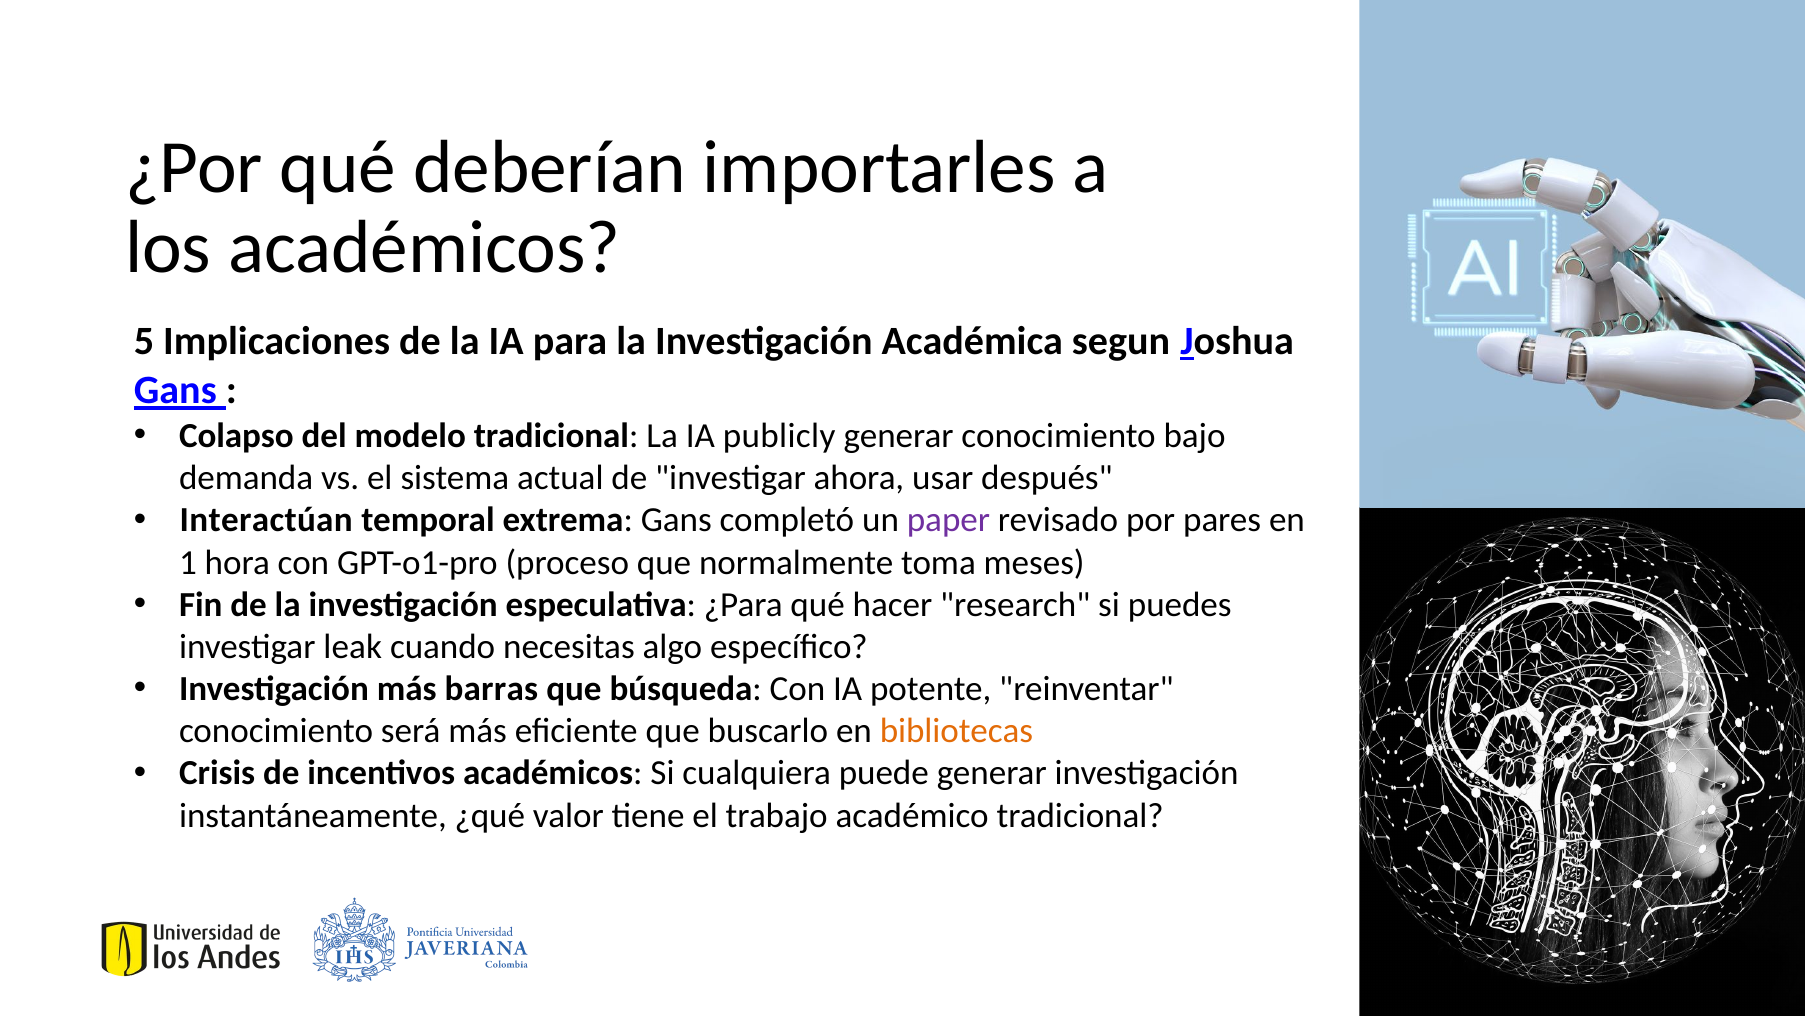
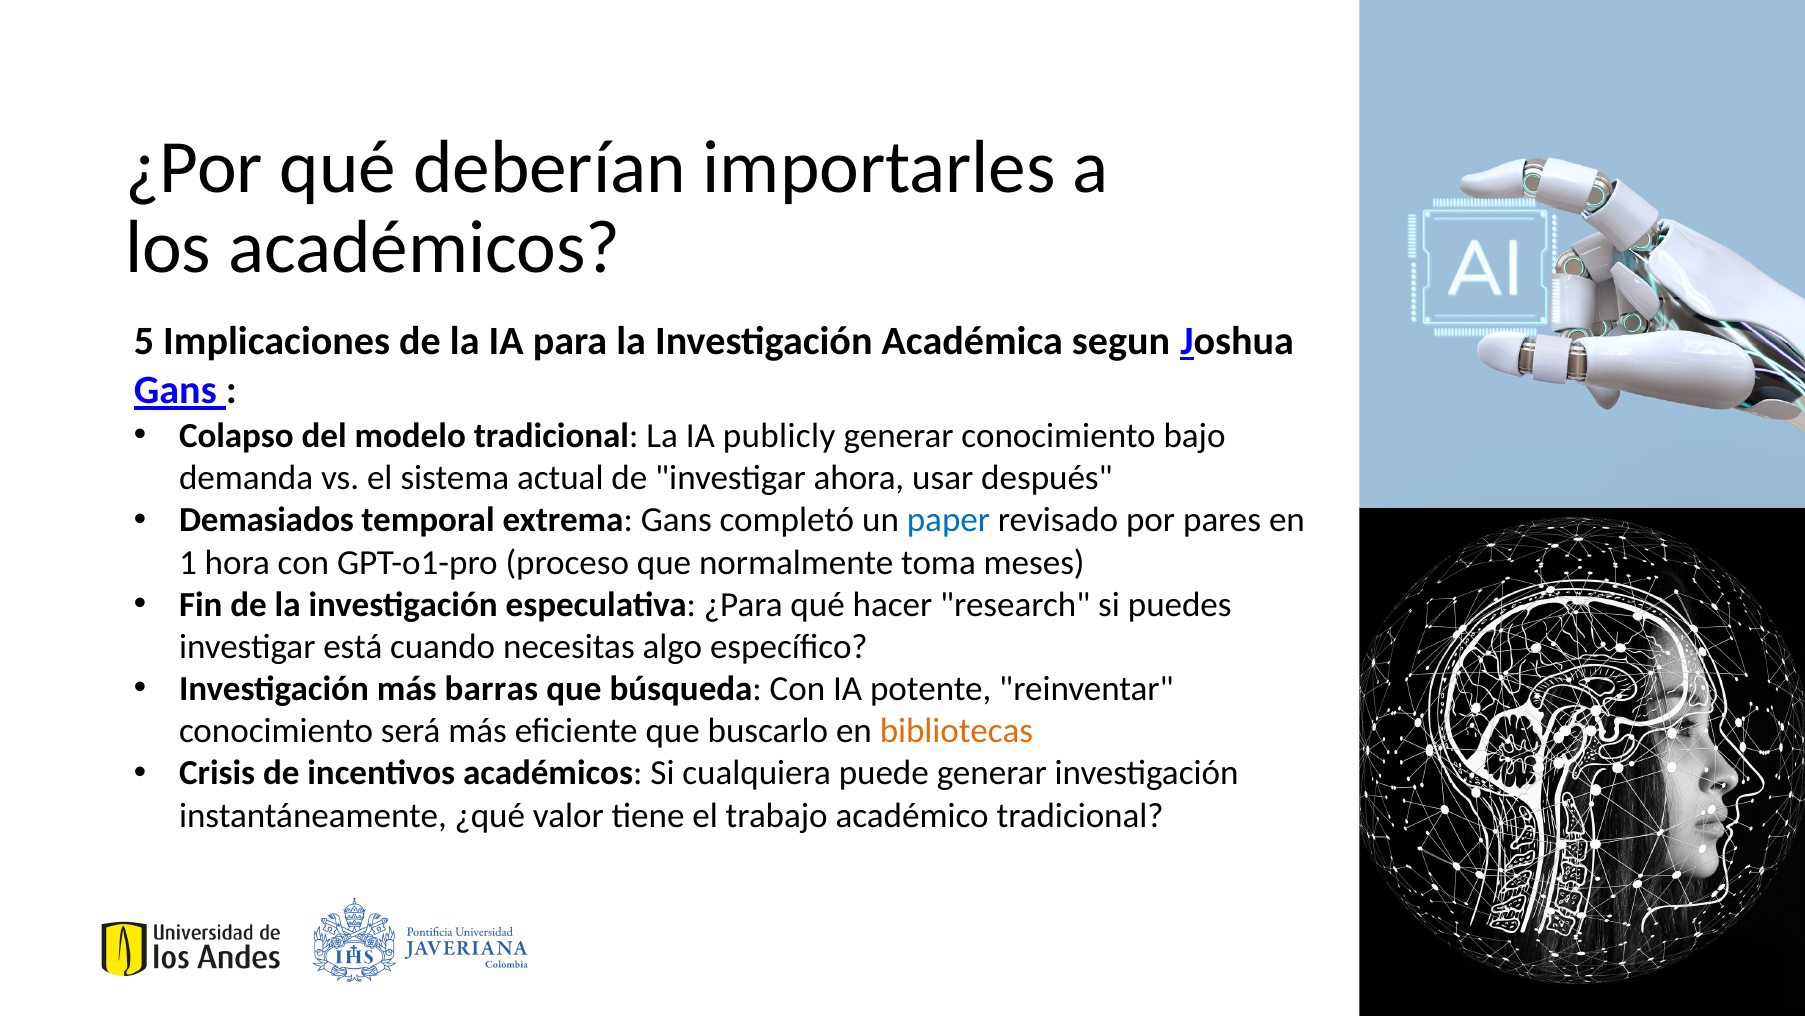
Interactúan: Interactúan -> Demasiados (266, 520)
paper colour: purple -> blue (948, 520)
leak: leak -> está (353, 646)
